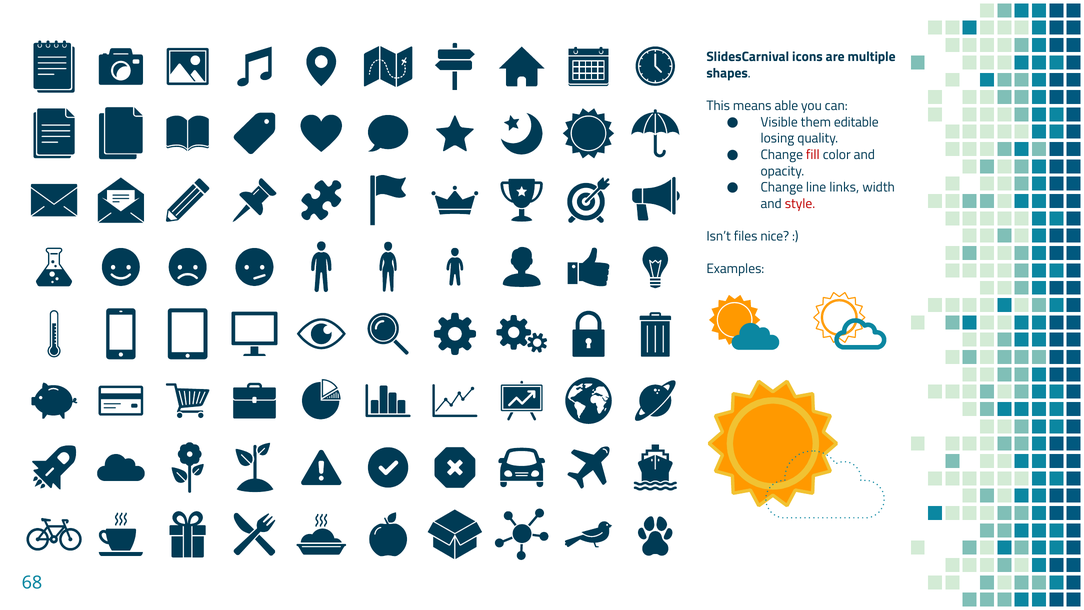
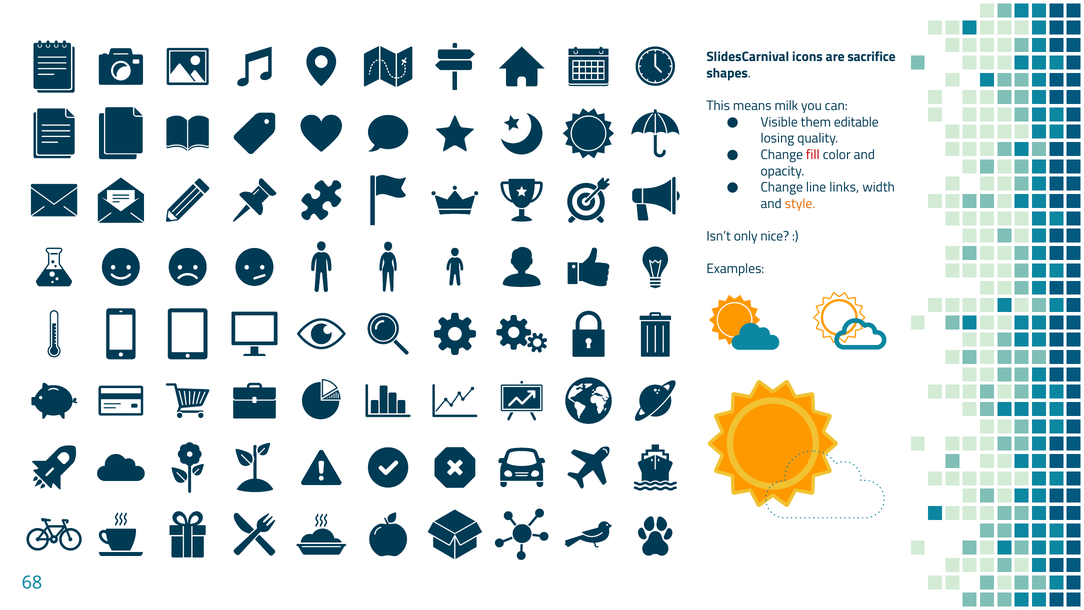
multiple: multiple -> sacrifice (872, 57)
able: able -> milk (786, 106)
style colour: red -> orange (800, 204)
files: files -> only (746, 236)
